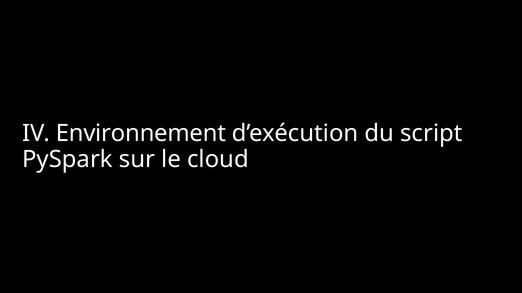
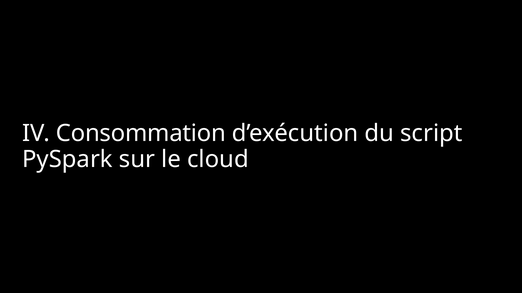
Environnement: Environnement -> Consommation (141, 134)
